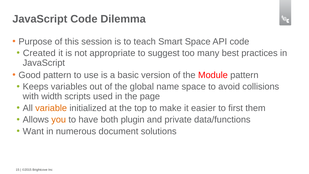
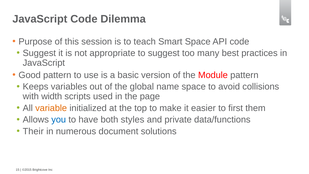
Created: Created -> Suggest (39, 53)
you colour: orange -> blue (59, 120)
plugin: plugin -> styles (133, 120)
Want: Want -> Their (33, 131)
